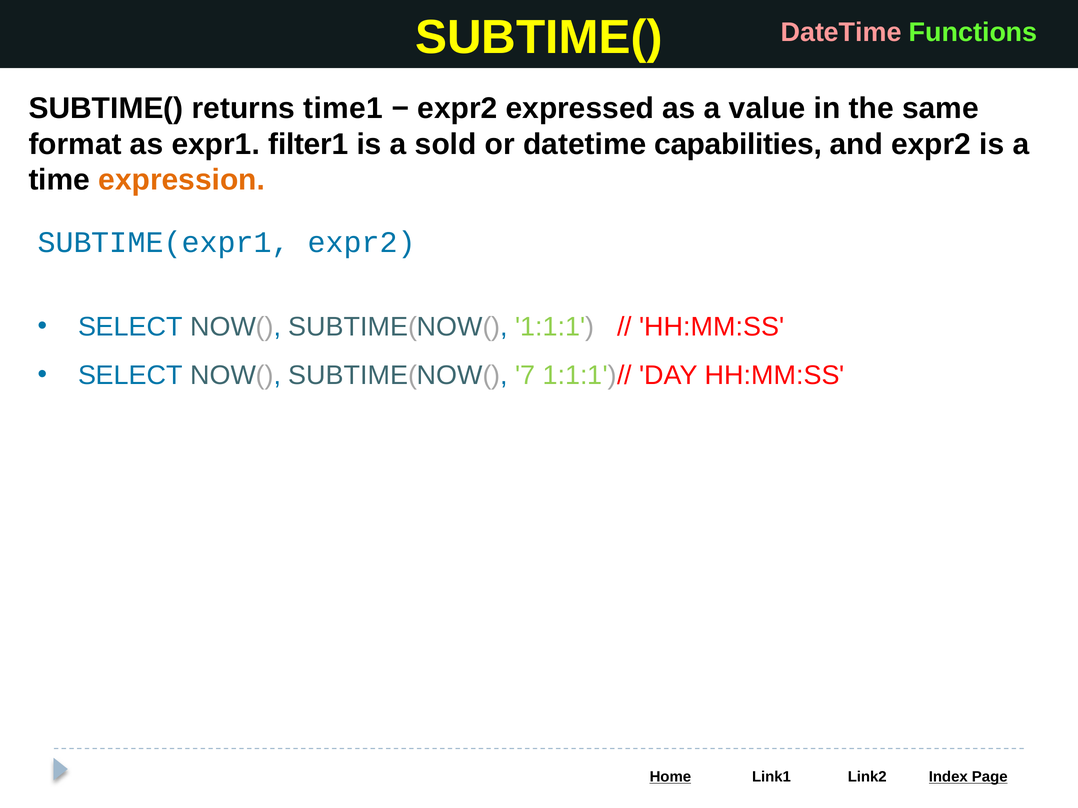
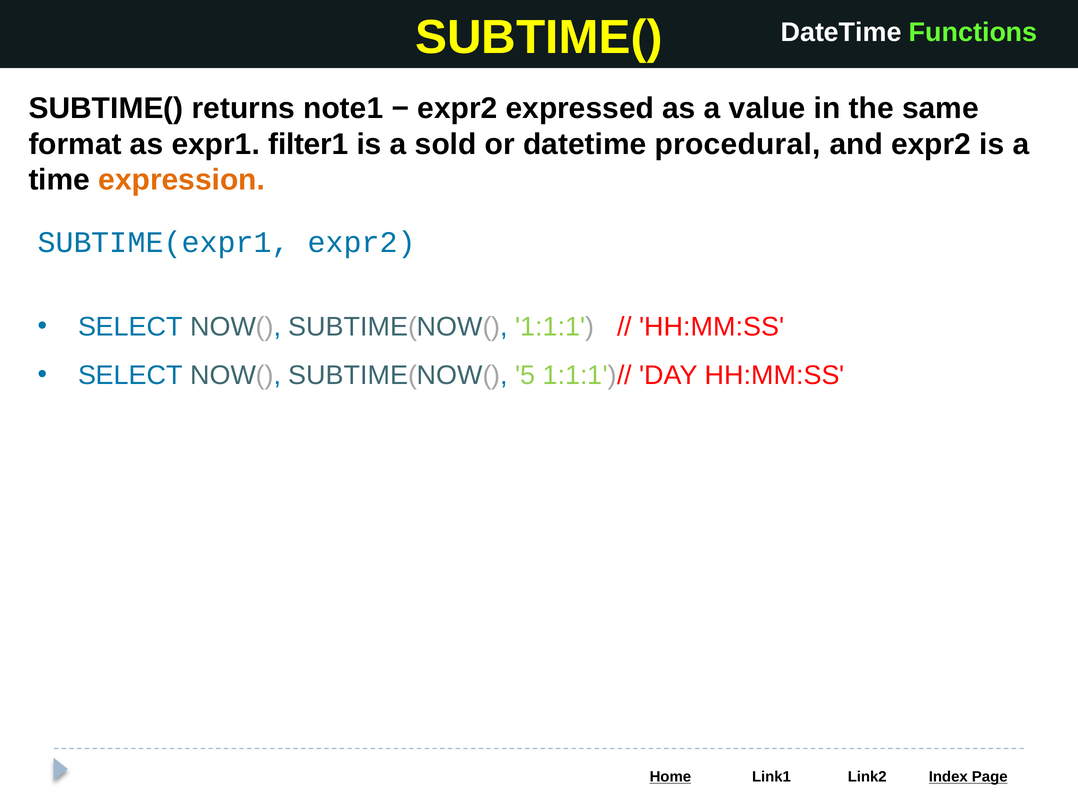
DateTime colour: pink -> white (841, 32)
time1: time1 -> note1 (343, 108)
capabilities: capabilities -> procedural (738, 144)
7: 7 -> 5 (525, 375)
